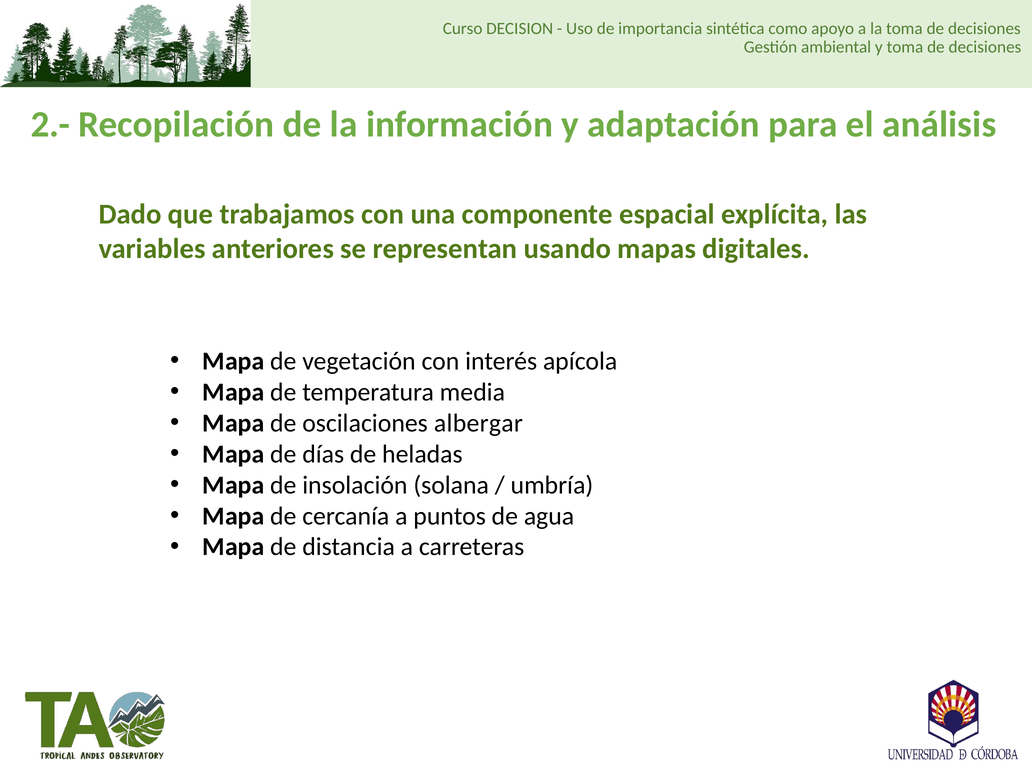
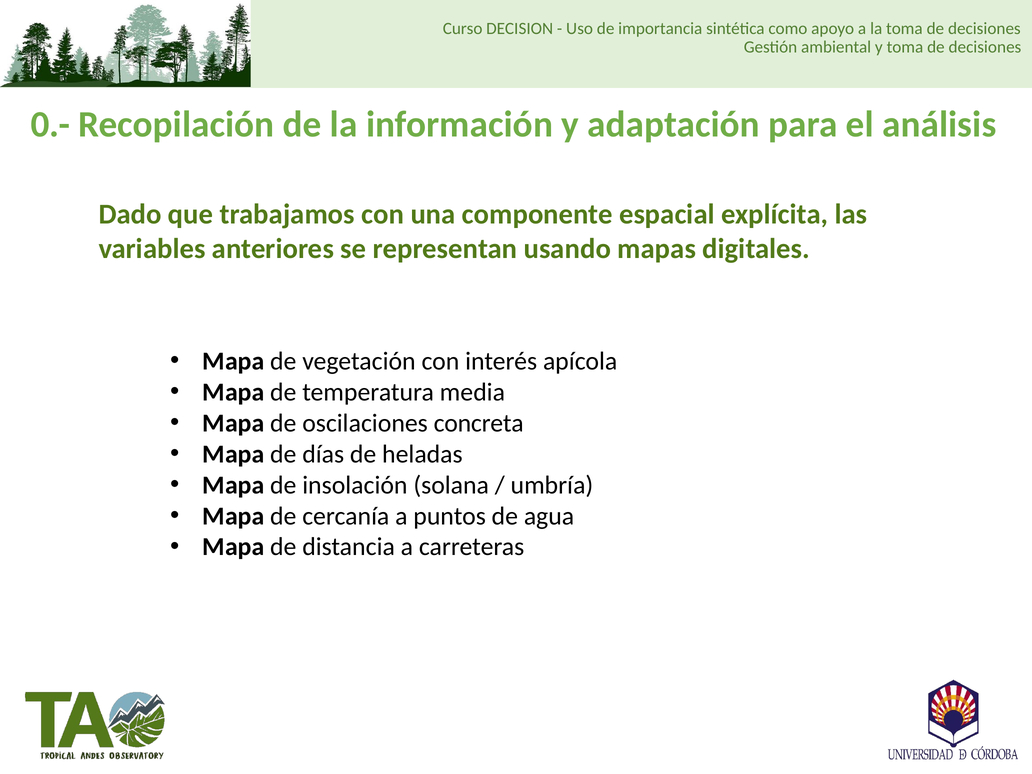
2.-: 2.- -> 0.- (51, 124)
albergar: albergar -> concreta (479, 423)
